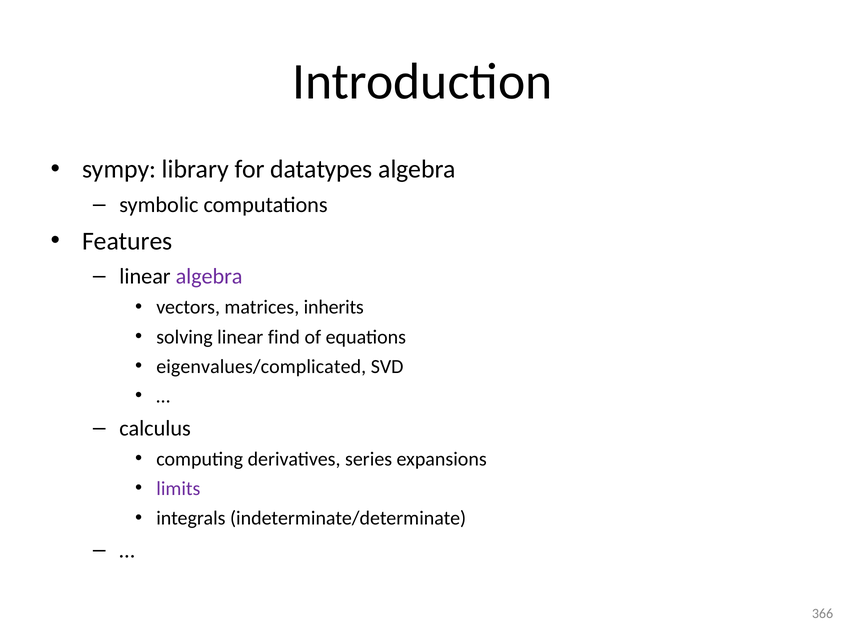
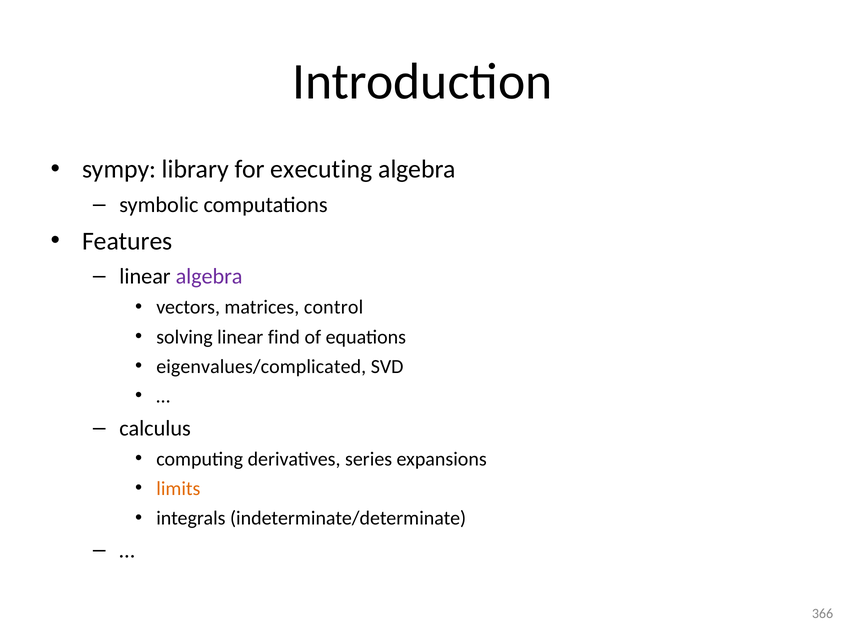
datatypes: datatypes -> executing (321, 169)
inherits: inherits -> control (334, 307)
limits colour: purple -> orange (178, 488)
